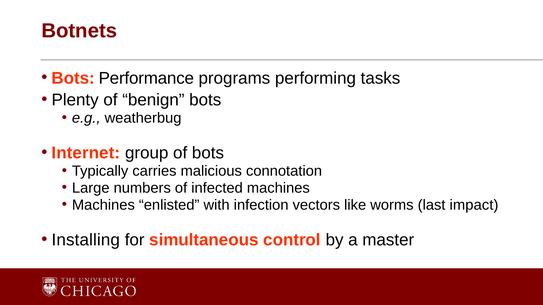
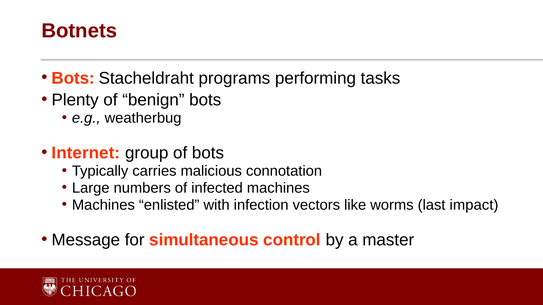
Performance: Performance -> Stacheldraht (146, 78)
Installing: Installing -> Message (86, 240)
